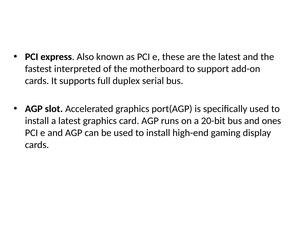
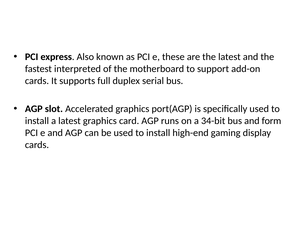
20-bit: 20-bit -> 34-bit (213, 121)
ones: ones -> form (271, 121)
